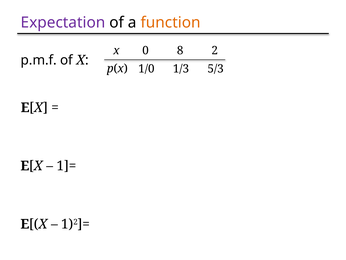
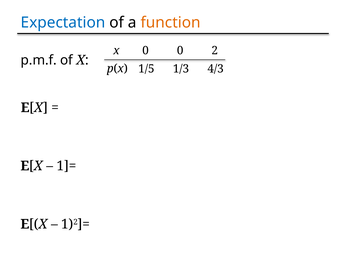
Expectation colour: purple -> blue (63, 22)
0 8: 8 -> 0 (180, 50)
1/0: 1/0 -> 1/5 (146, 69)
5/3: 5/3 -> 4/3 (216, 69)
